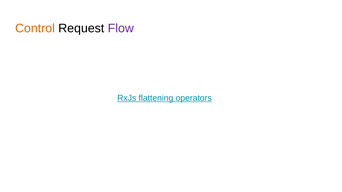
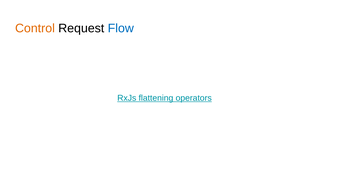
Flow colour: purple -> blue (121, 28)
